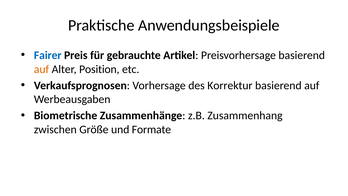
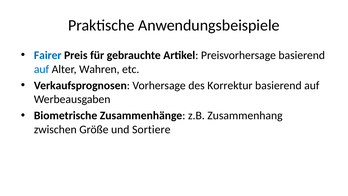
auf colour: orange -> blue (42, 69)
Position: Position -> Wahren (99, 69)
Formate: Formate -> Sortiere (151, 129)
